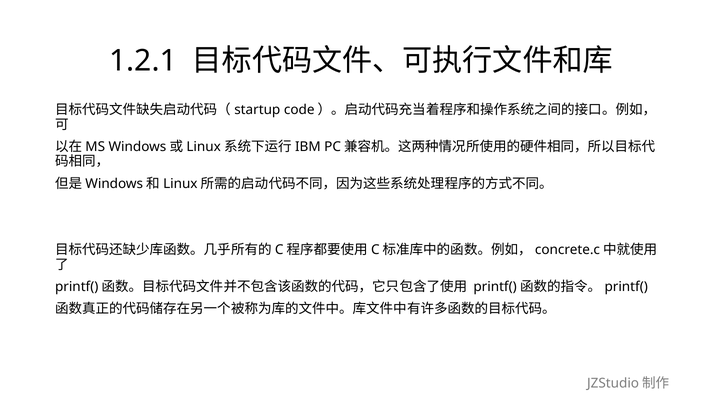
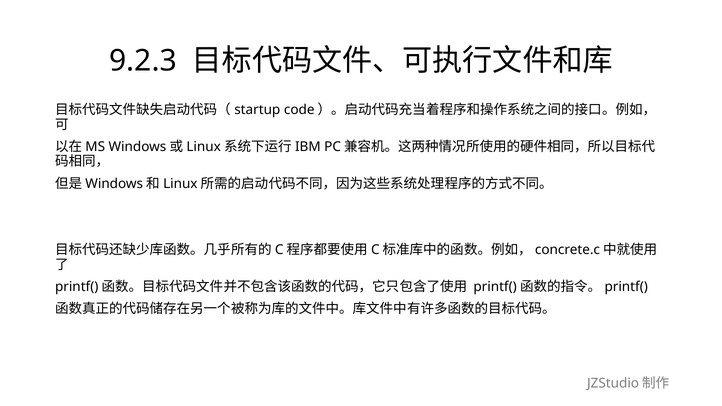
1.2.1: 1.2.1 -> 9.2.3 (143, 61)
